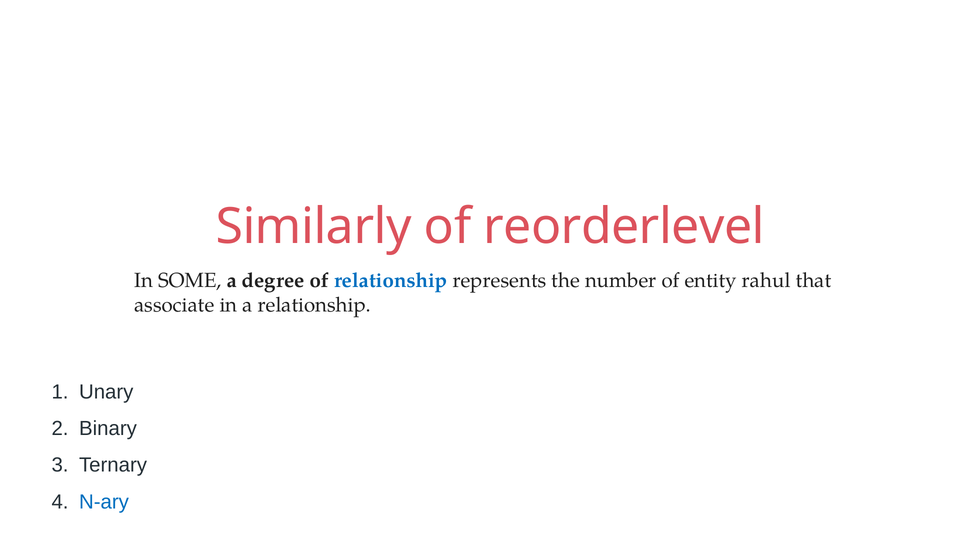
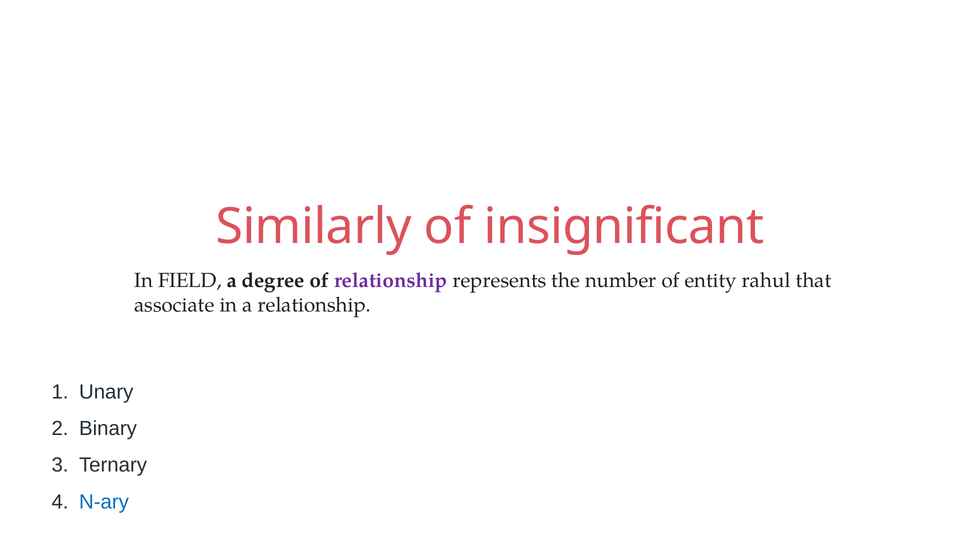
reorderlevel: reorderlevel -> insignificant (624, 227)
SOME: SOME -> FIELD (190, 280)
relationship colour: blue -> purple (391, 280)
